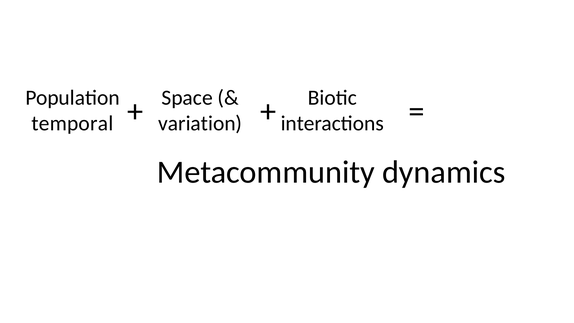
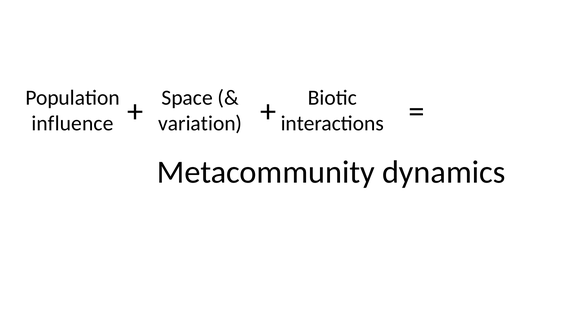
temporal: temporal -> influence (72, 123)
